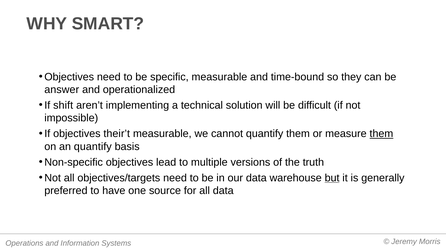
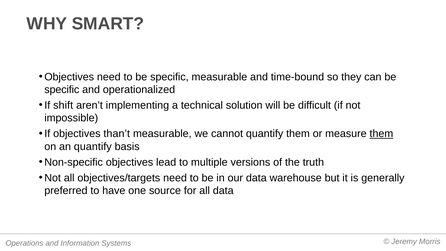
answer: answer -> specific (62, 90)
their’t: their’t -> than’t (117, 134)
but underline: present -> none (332, 178)
